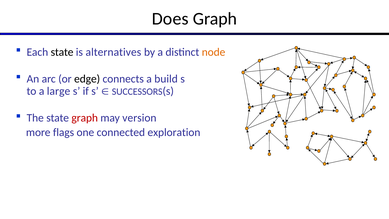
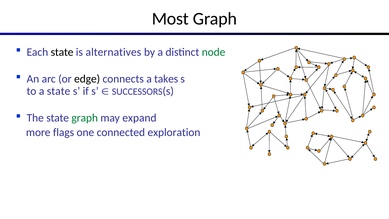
Does: Does -> Most (170, 19)
node colour: orange -> green (214, 52)
build: build -> takes (166, 79)
a large: large -> state (59, 91)
graph colour: red -> green (85, 118)
version: version -> expand (139, 118)
